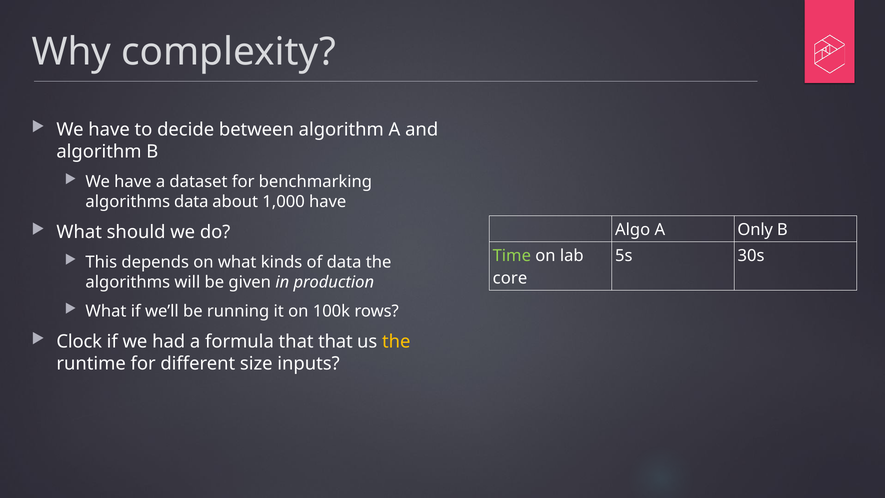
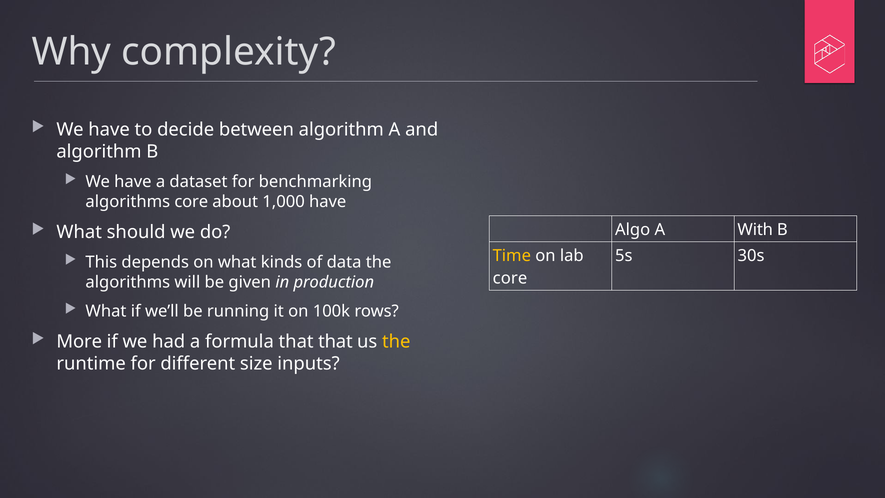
algorithms data: data -> core (191, 202)
Only: Only -> With (755, 230)
Time colour: light green -> yellow (512, 256)
Clock: Clock -> More (79, 342)
